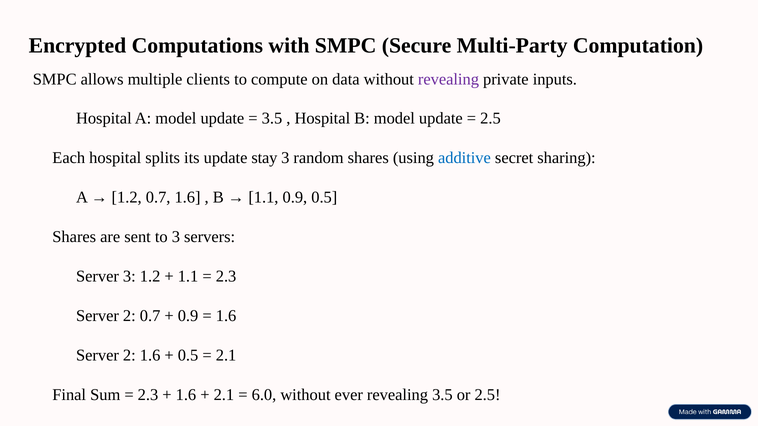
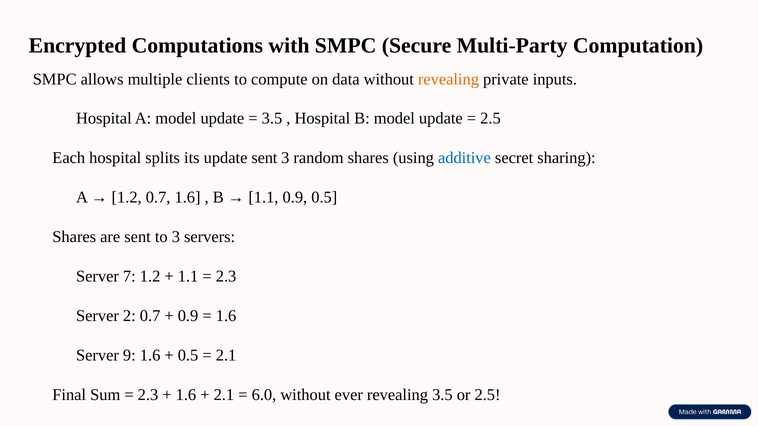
revealing colour: purple -> orange (448, 79)
update stay: stay -> sent (264, 158)
Server 3: 3 -> 7 (129, 277)
2: 2 -> 9 (129, 355)
